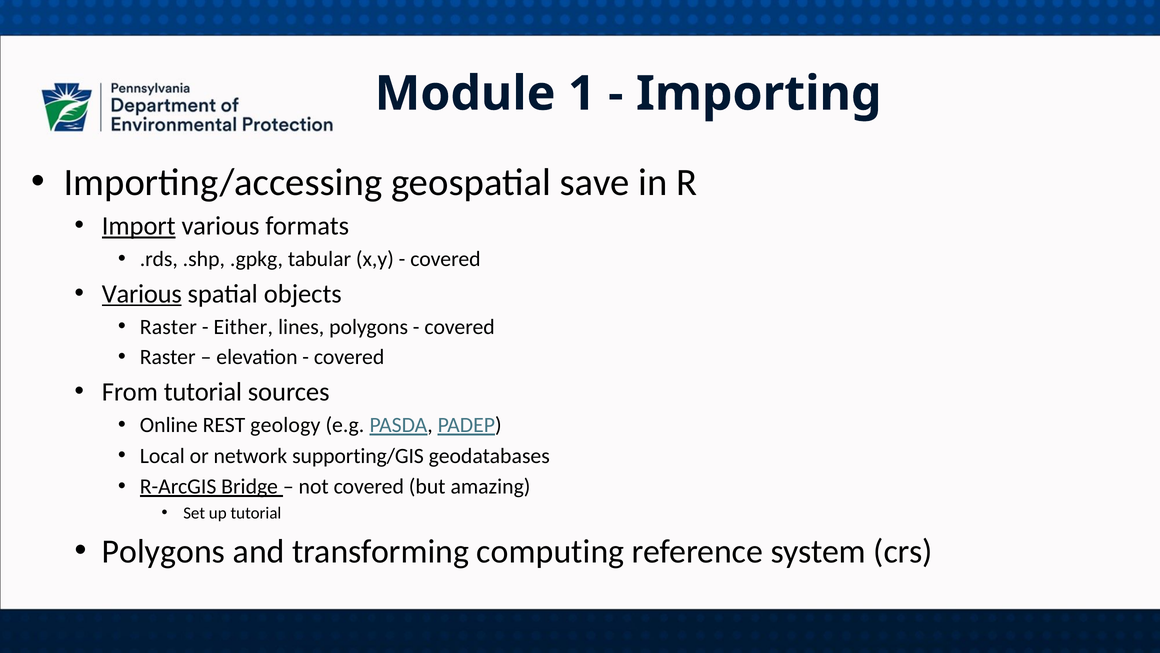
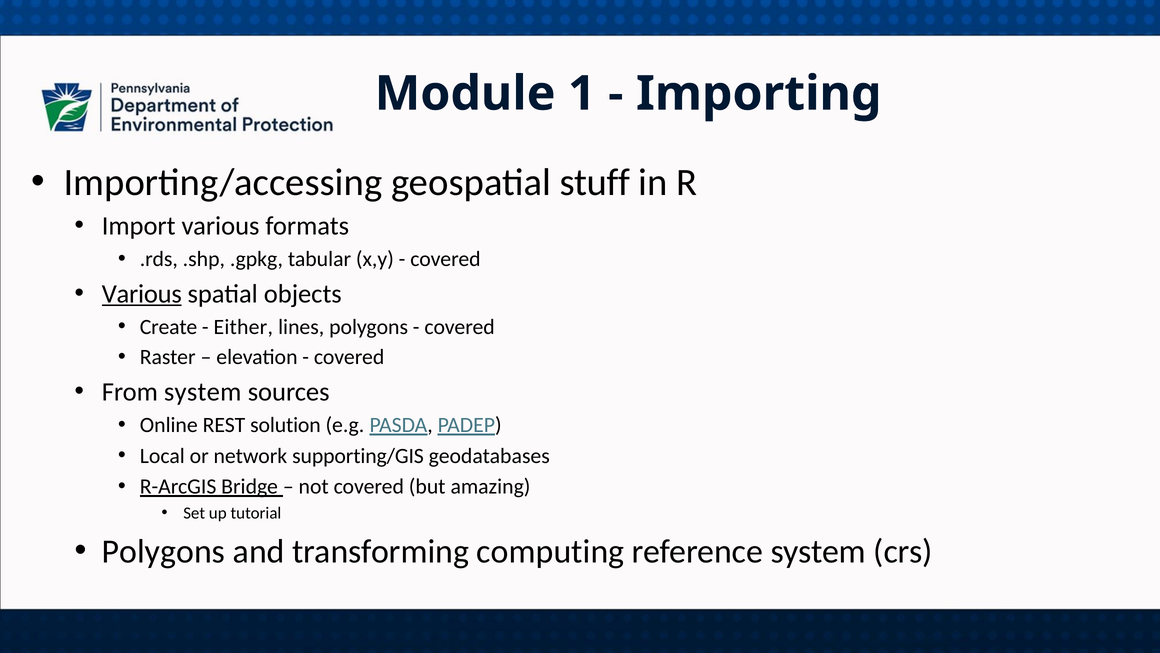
save: save -> stuff (595, 182)
Import underline: present -> none (139, 226)
Raster: Raster -> Create (169, 327)
From tutorial: tutorial -> system (203, 392)
geology: geology -> solution (285, 425)
